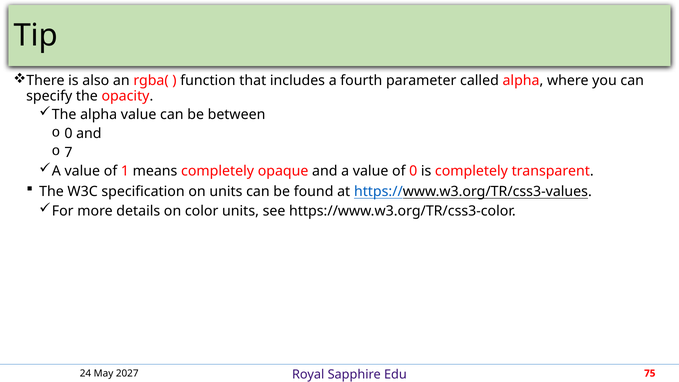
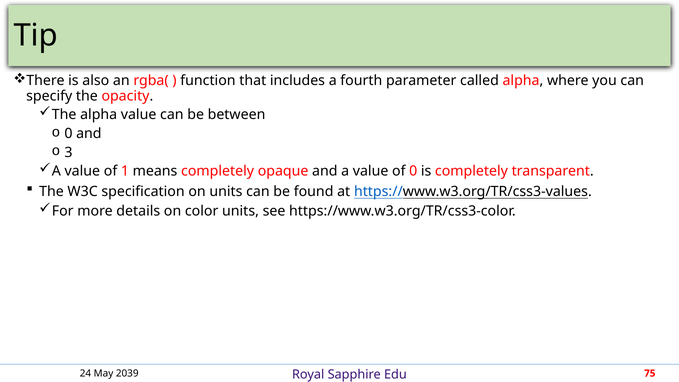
7: 7 -> 3 (68, 152)
2027: 2027 -> 2039 (127, 373)
